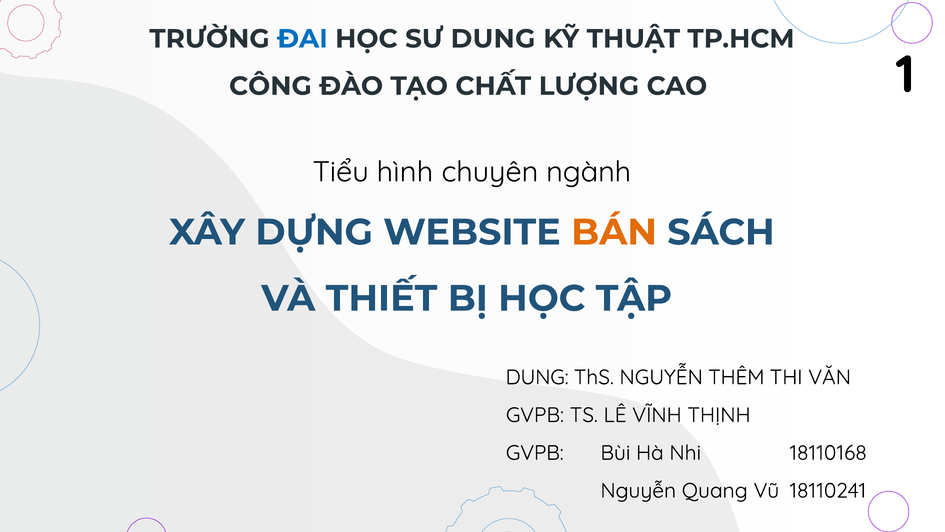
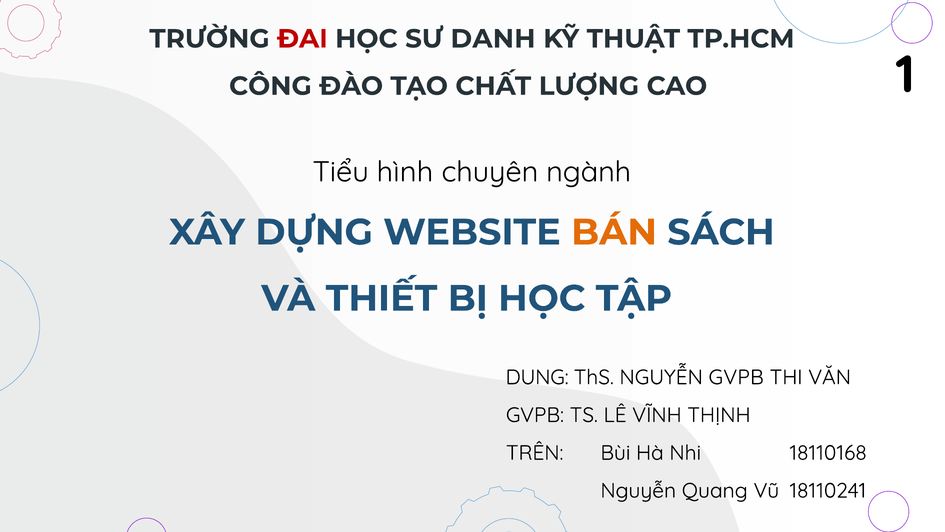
ĐAI colour: blue -> red (302, 39)
SƯ DUNG: DUNG -> DANH (493, 39)
NGUYỄN THÊM: THÊM -> GVPB (736, 377)
GVPB: GVPB -> TRÊN (535, 453)
